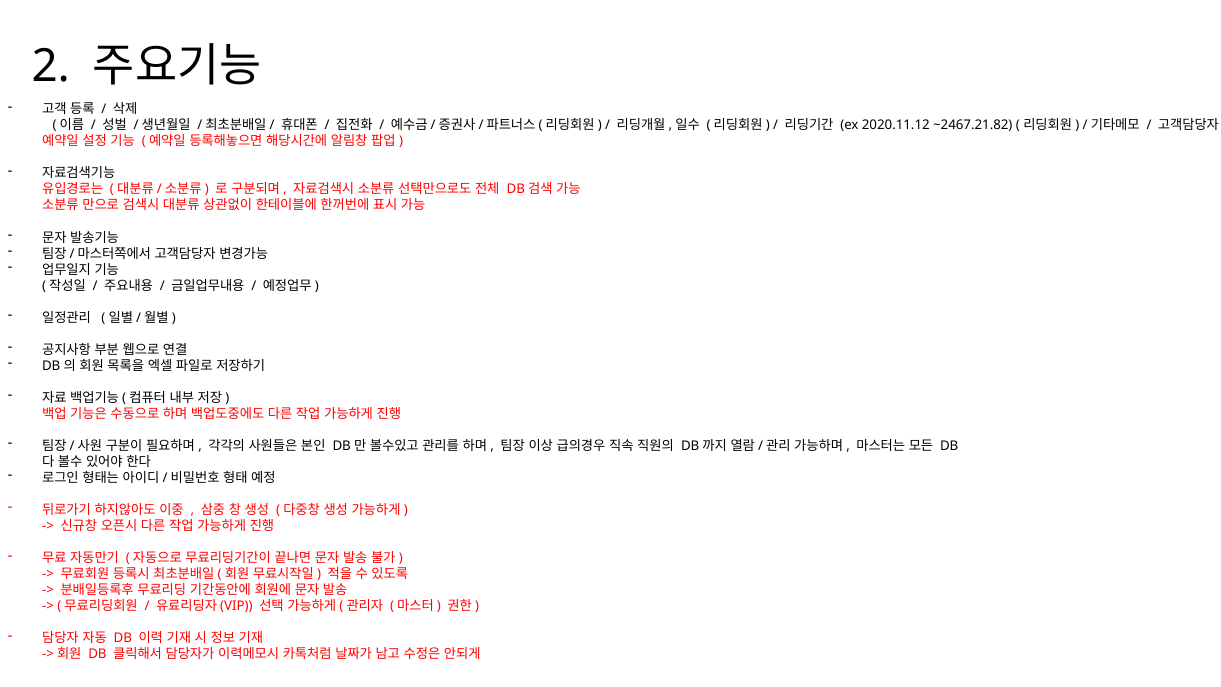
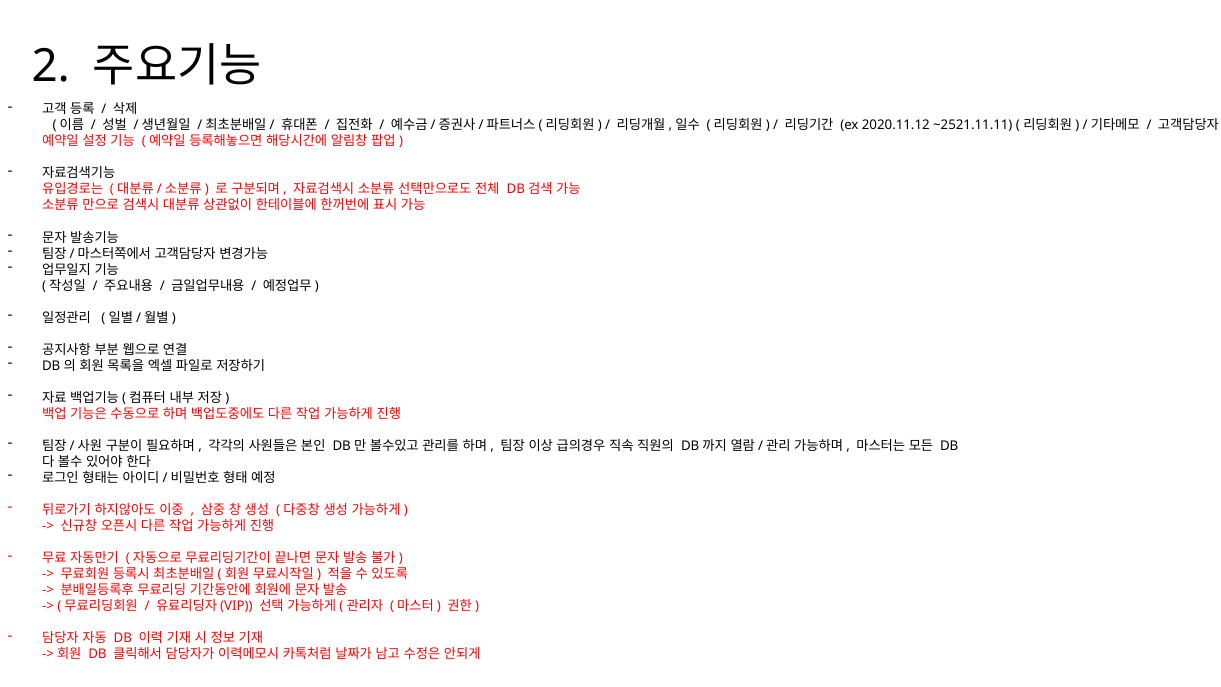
~2467.21.82: ~2467.21.82 -> ~2521.11.11 (973, 125)
